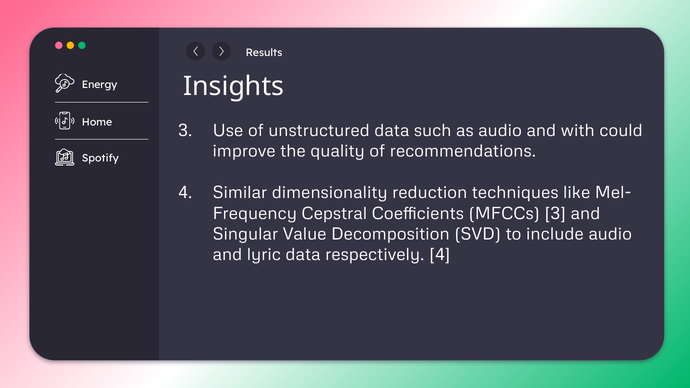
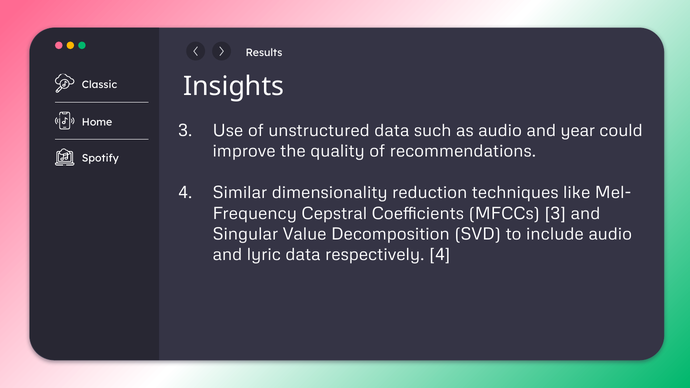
Energy: Energy -> Classic (100, 85)
with: with -> year (578, 131)
